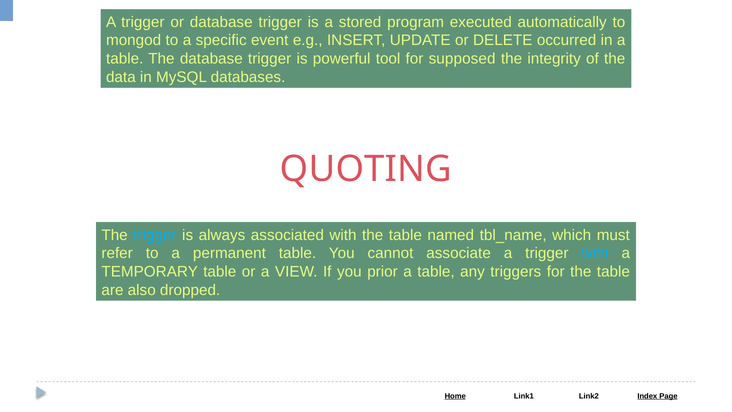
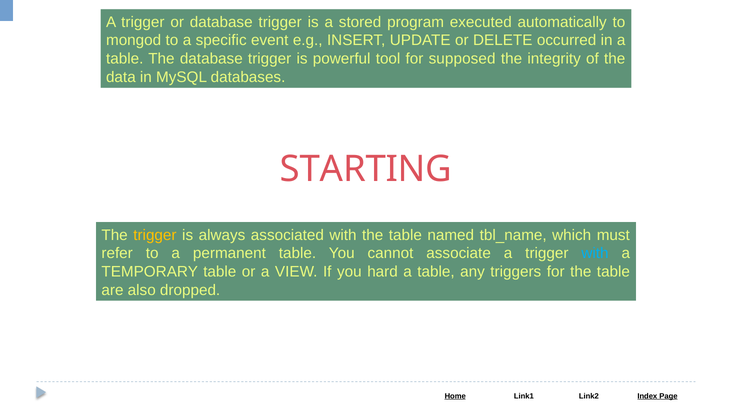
QUOTING: QUOTING -> STARTING (366, 169)
trigger colour: light blue -> yellow (155, 235)
prior: prior -> hard (383, 271)
